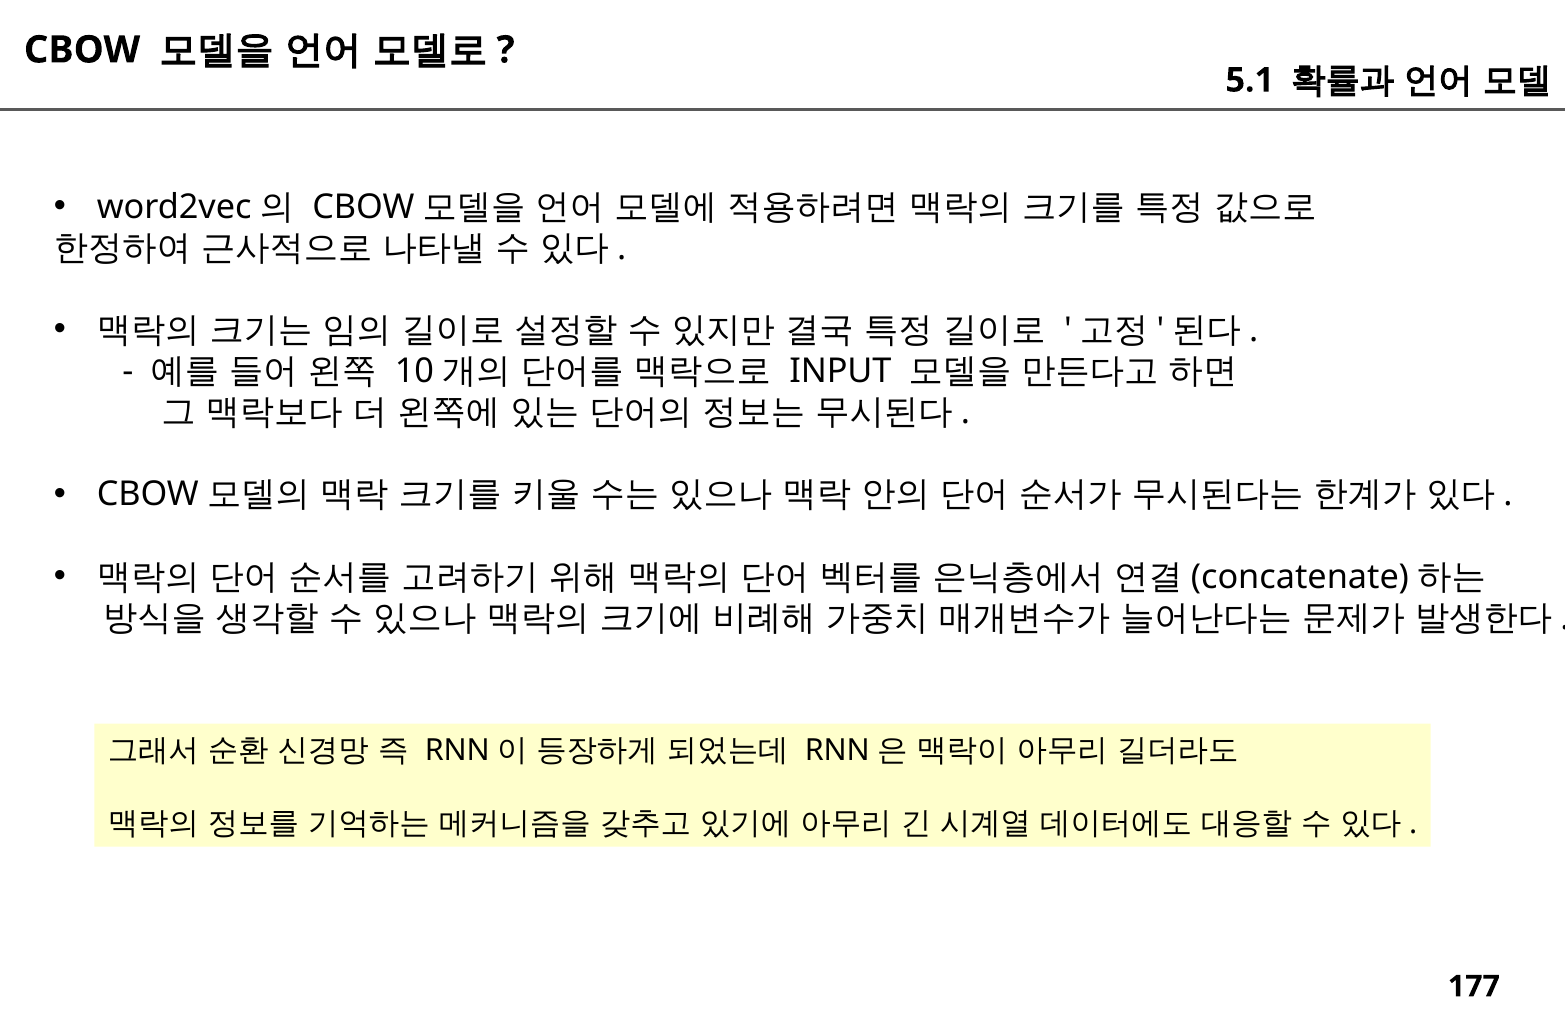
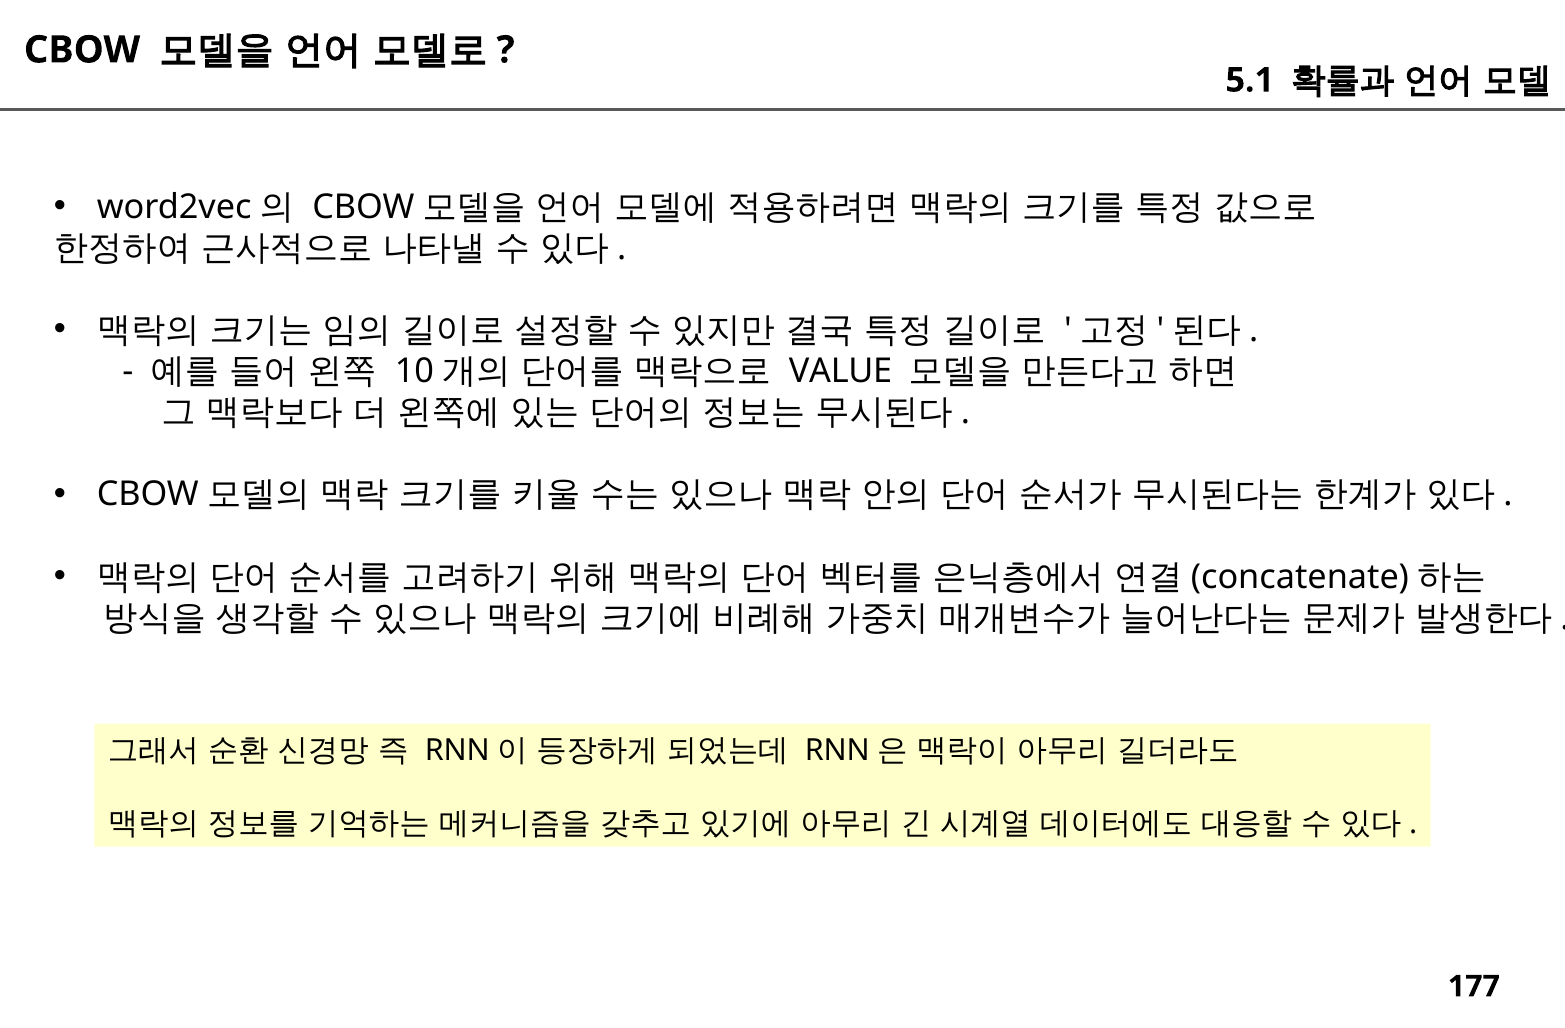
INPUT: INPUT -> VALUE (841, 371)
